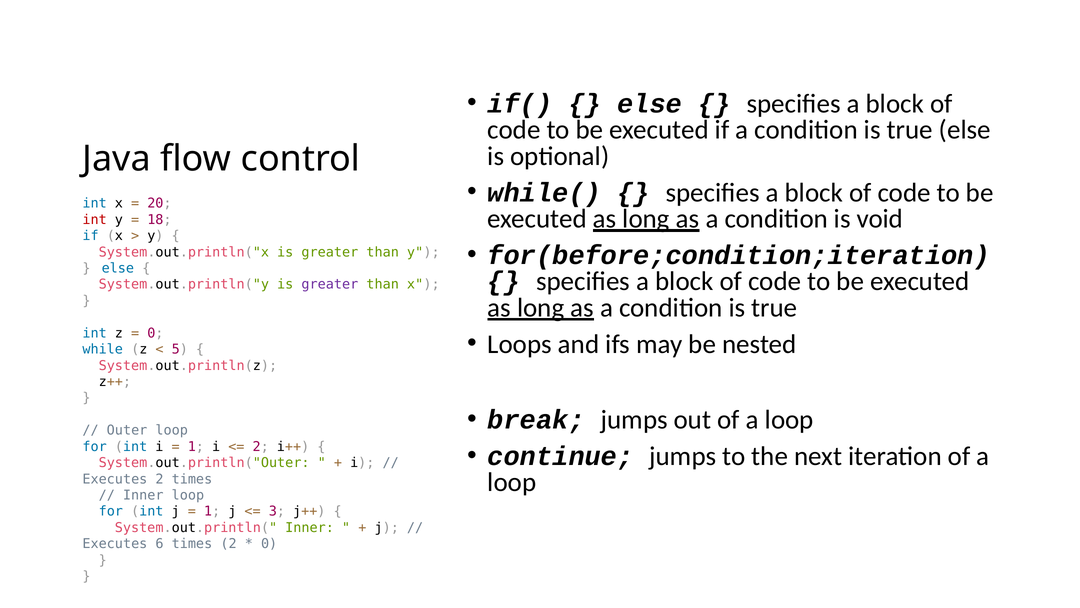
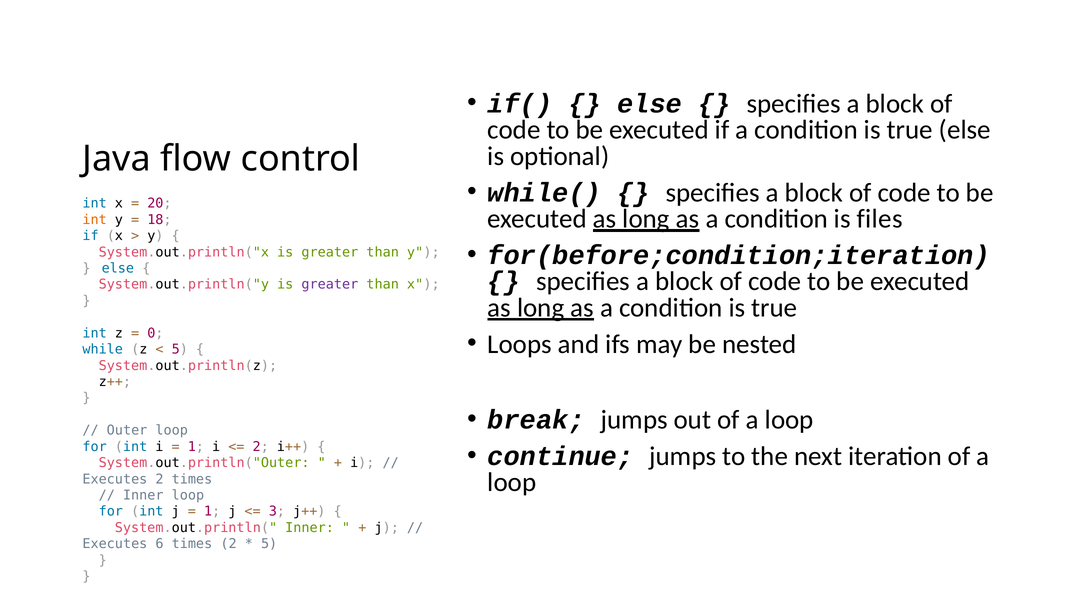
void: void -> files (880, 219)
int colour: red -> orange (95, 219)
0: 0 -> 5 (269, 543)
